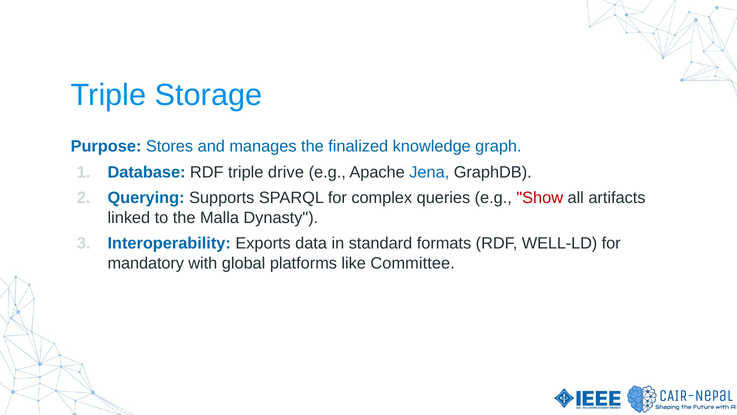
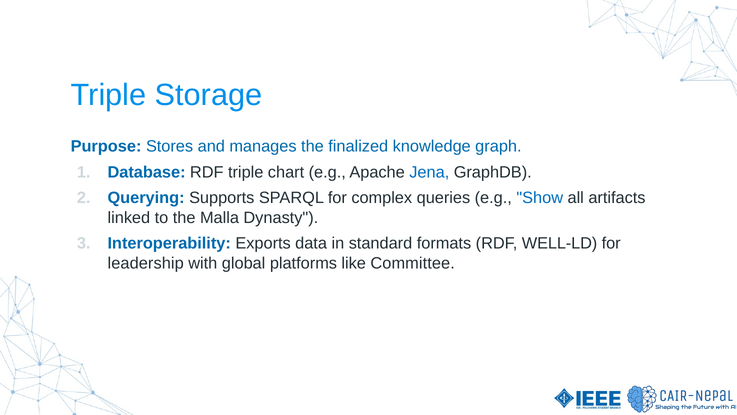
drive: drive -> chart (286, 172)
Show colour: red -> blue (540, 198)
mandatory: mandatory -> leadership (146, 263)
